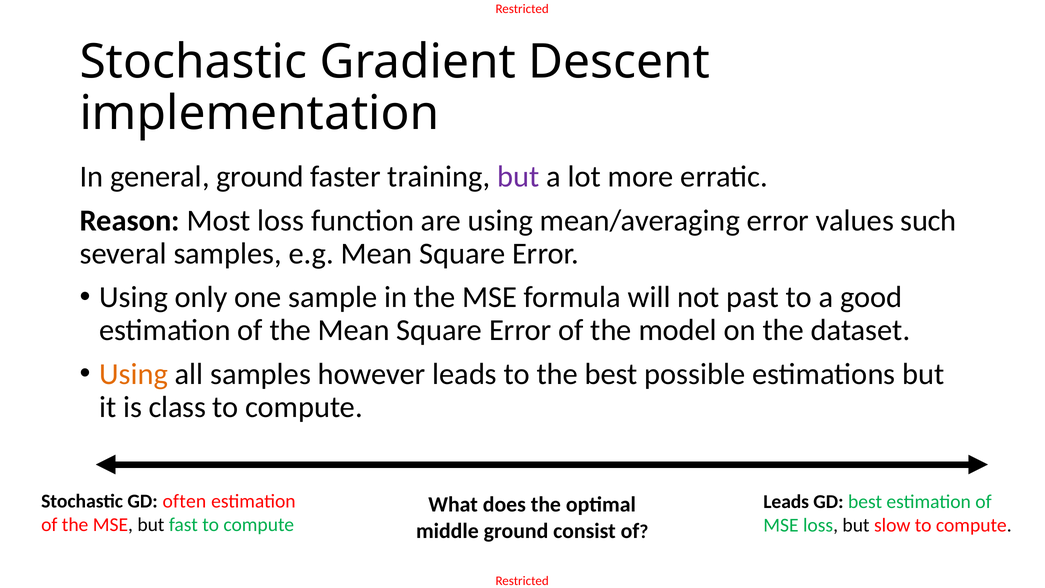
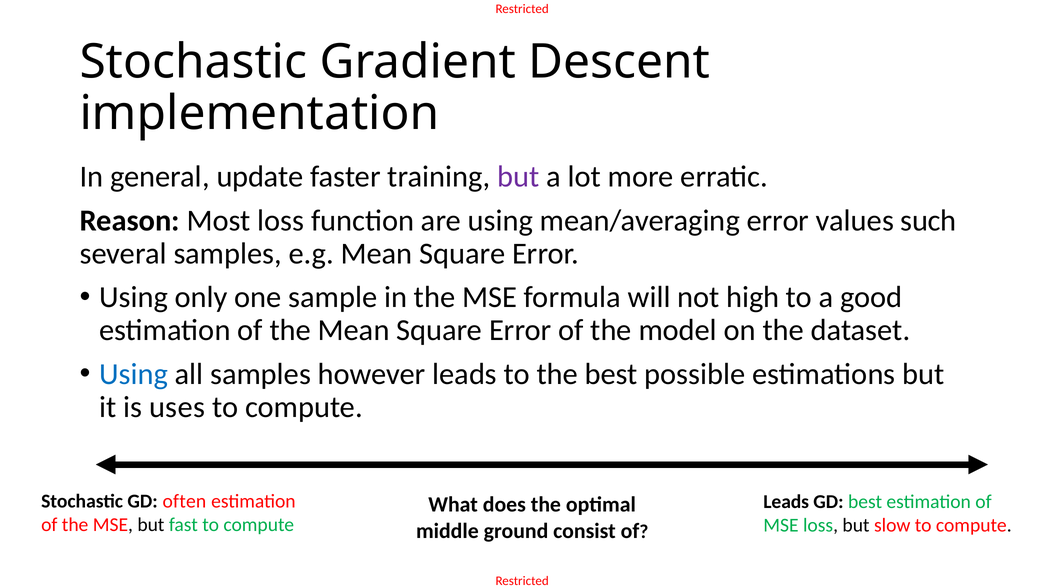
general ground: ground -> update (260, 177)
past: past -> high (753, 297)
Using colour: orange -> blue (134, 374)
class: class -> uses (177, 407)
